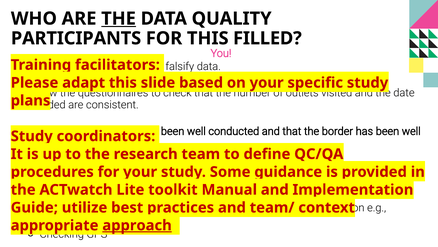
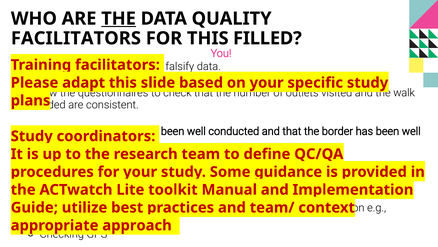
PARTICIPANTS: PARTICIPANTS -> FACILITATORS (76, 38)
date: date -> walk (404, 93)
approach underline: present -> none (137, 225)
